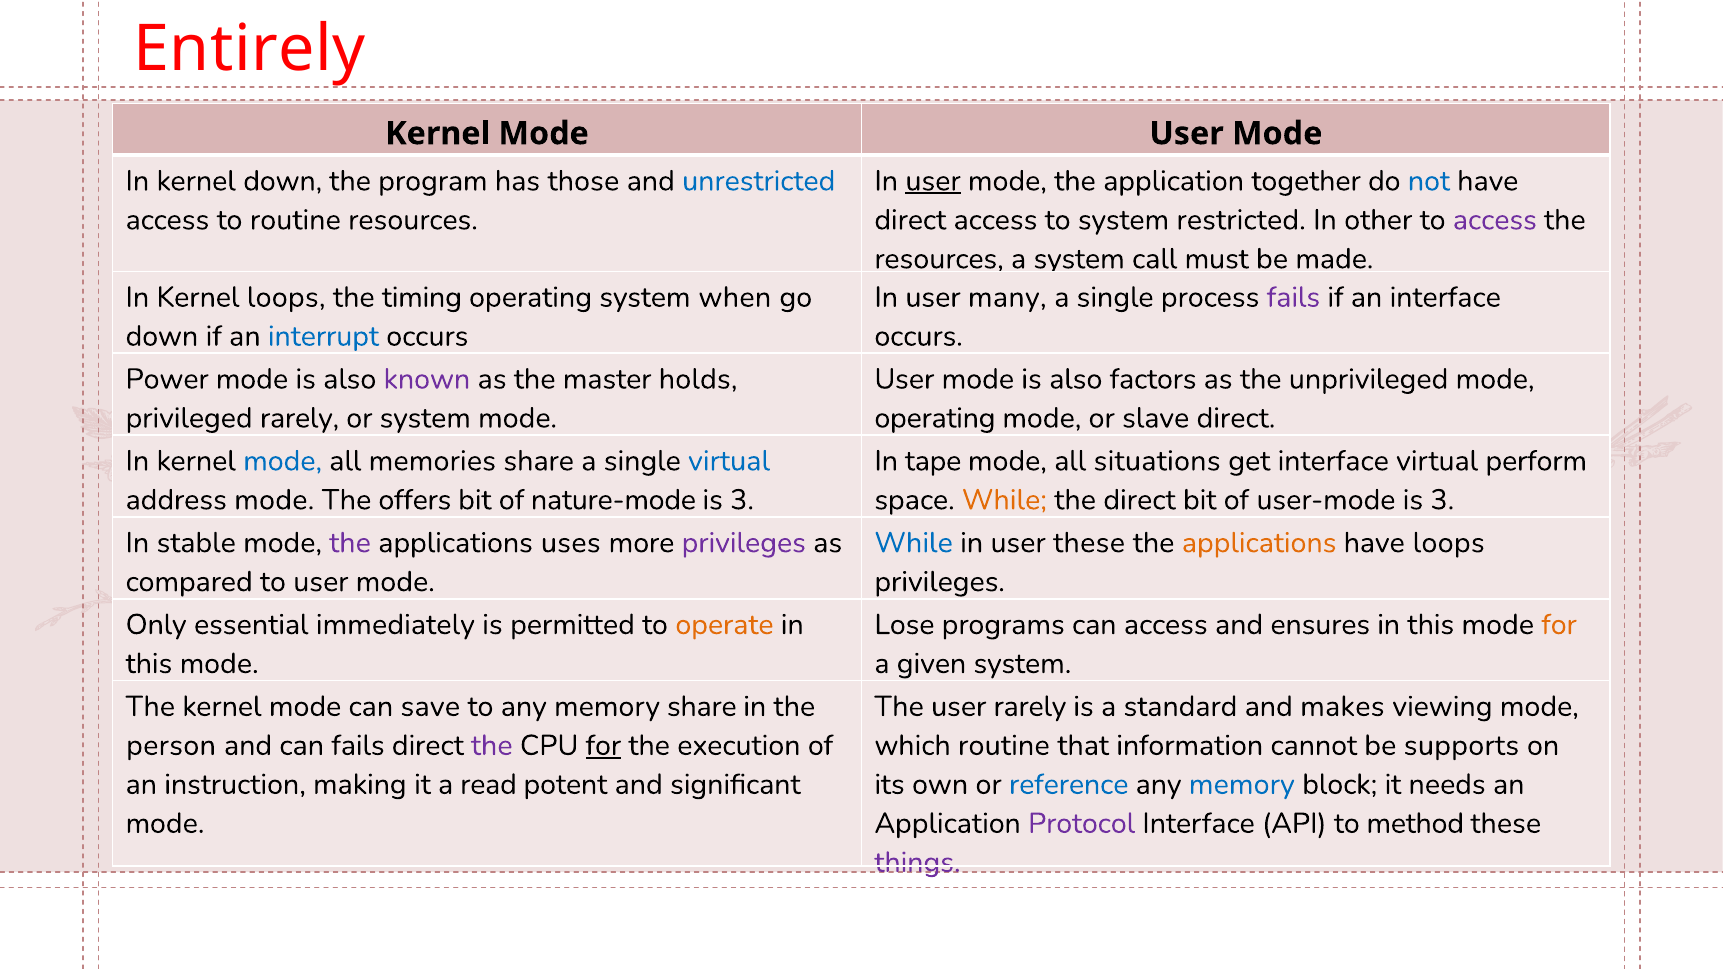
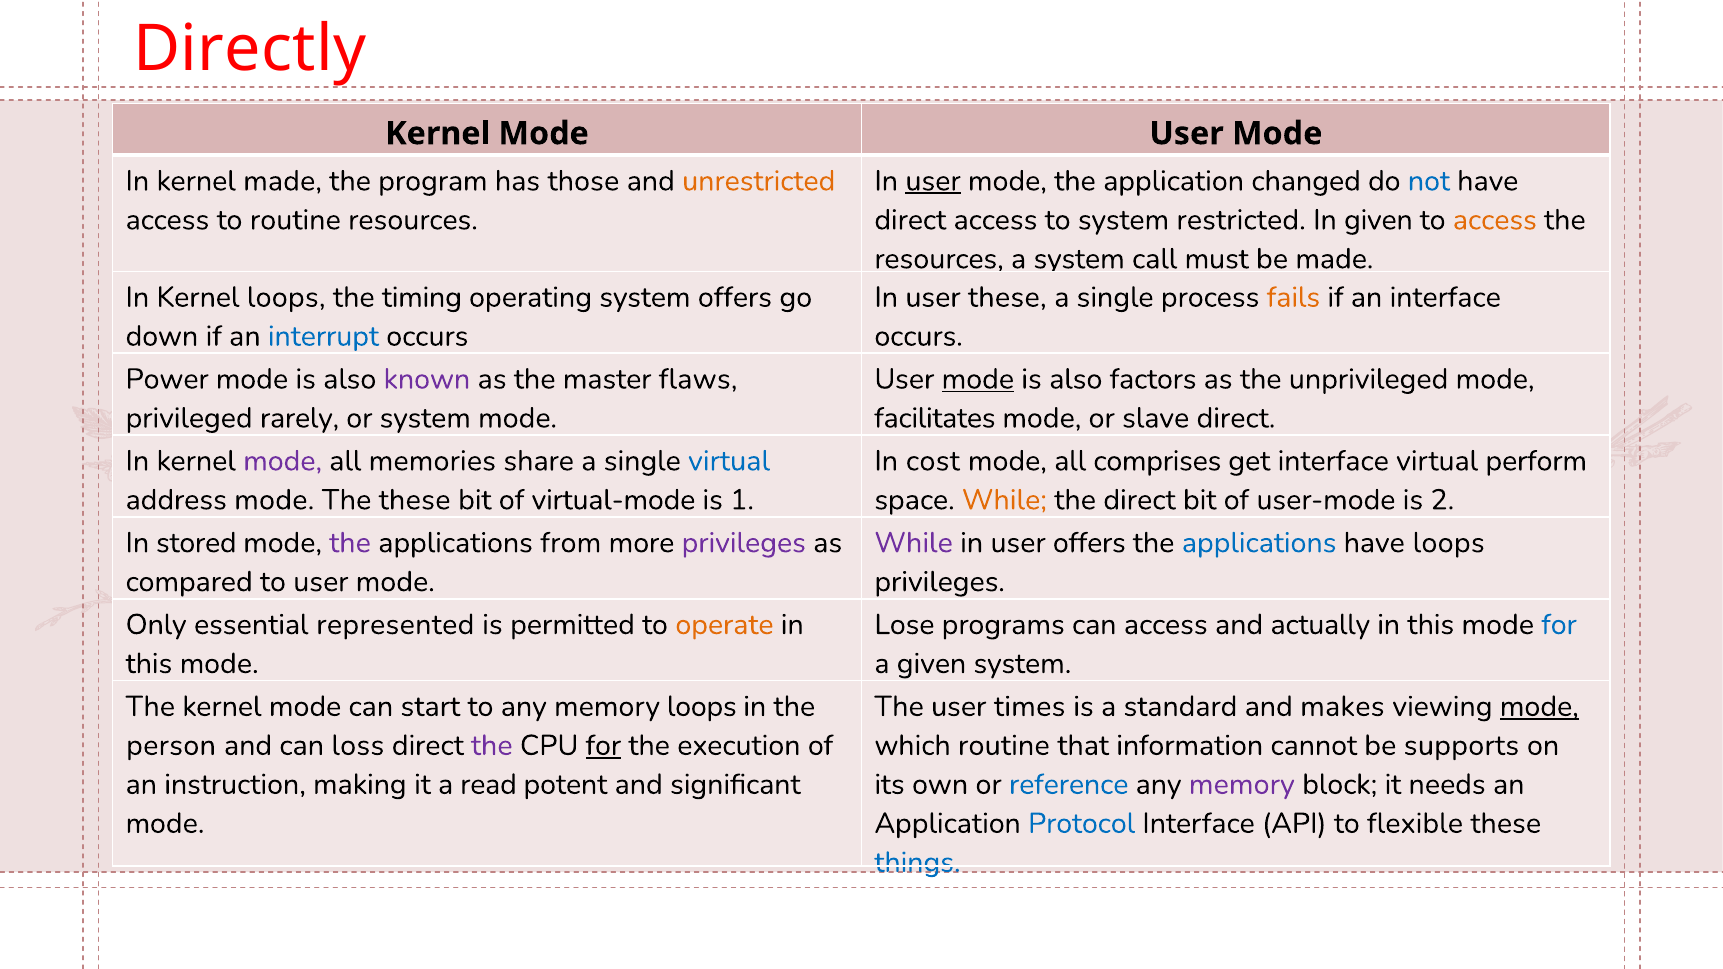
Entirely: Entirely -> Directly (250, 50)
kernel down: down -> made (283, 181)
unrestricted colour: blue -> orange (759, 181)
together: together -> changed (1306, 181)
In other: other -> given (1378, 220)
access colour: purple -> orange (1495, 220)
system when: when -> offers (735, 297)
user many: many -> these (1007, 297)
fails colour: purple -> orange (1293, 297)
holds: holds -> flaws (698, 379)
mode underline: none -> present (978, 379)
operating: operating -> facilitates (935, 418)
mode colour: blue -> purple (283, 461)
tape: tape -> cost (933, 461)
situations: situations -> comprises (1157, 461)
The offers: offers -> these (415, 500)
nature-mode: nature-mode -> virtual-mode (613, 500)
3: 3 -> 1 (742, 500)
user-mode is 3: 3 -> 2 (1442, 500)
stable: stable -> stored (196, 543)
uses: uses -> from (571, 543)
While colour: blue -> purple (914, 543)
user these: these -> offers (1089, 543)
applications colour: orange -> blue (1259, 543)
immediately: immediately -> represented (395, 625)
ensures: ensures -> actually (1320, 625)
for colour: orange -> blue (1559, 625)
save: save -> start (430, 707)
memory share: share -> loops (702, 707)
user rarely: rarely -> times (1030, 707)
mode underline: none -> present (1539, 707)
can fails: fails -> loss (358, 746)
memory colour: blue -> purple (1242, 784)
Protocol colour: purple -> blue (1082, 823)
method: method -> flexible (1415, 823)
things colour: purple -> blue (917, 862)
